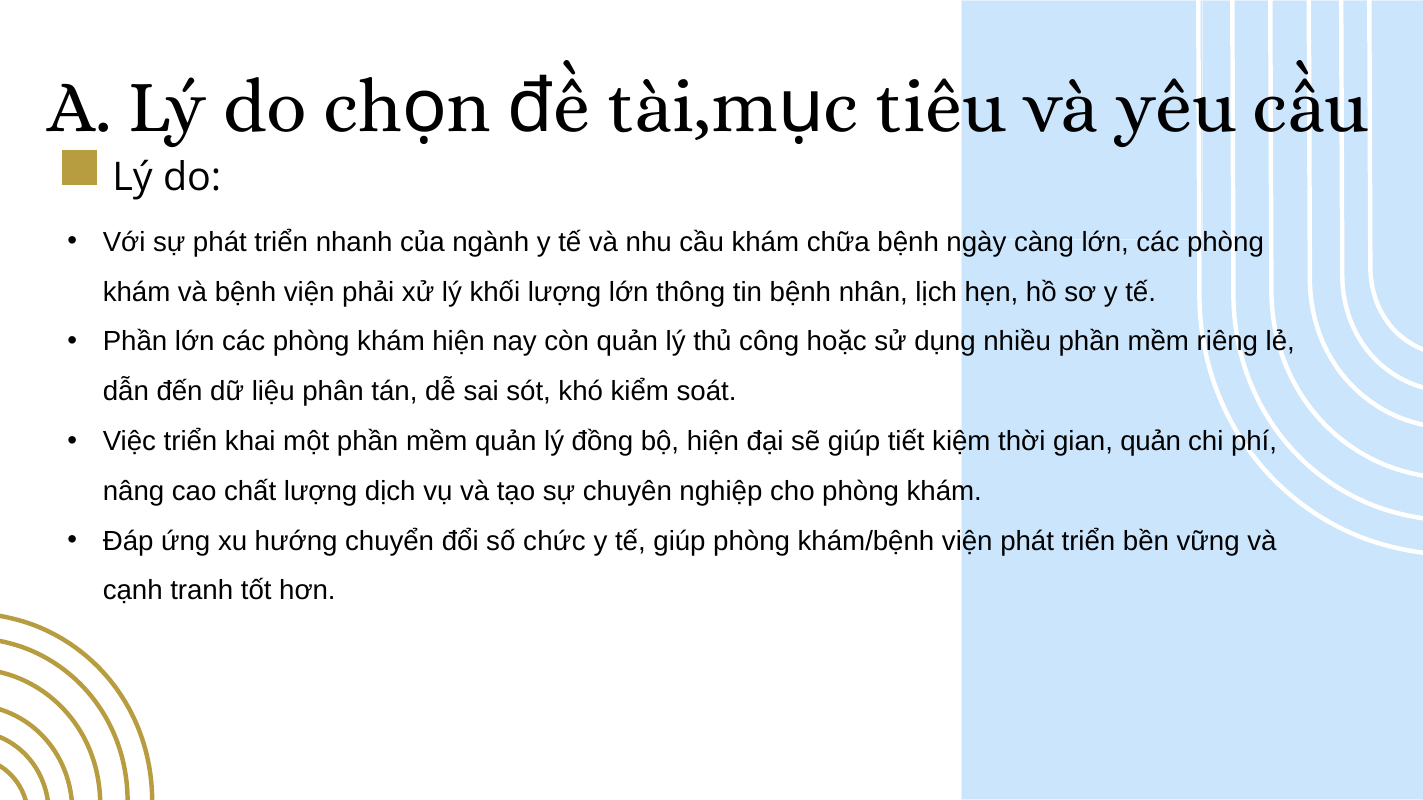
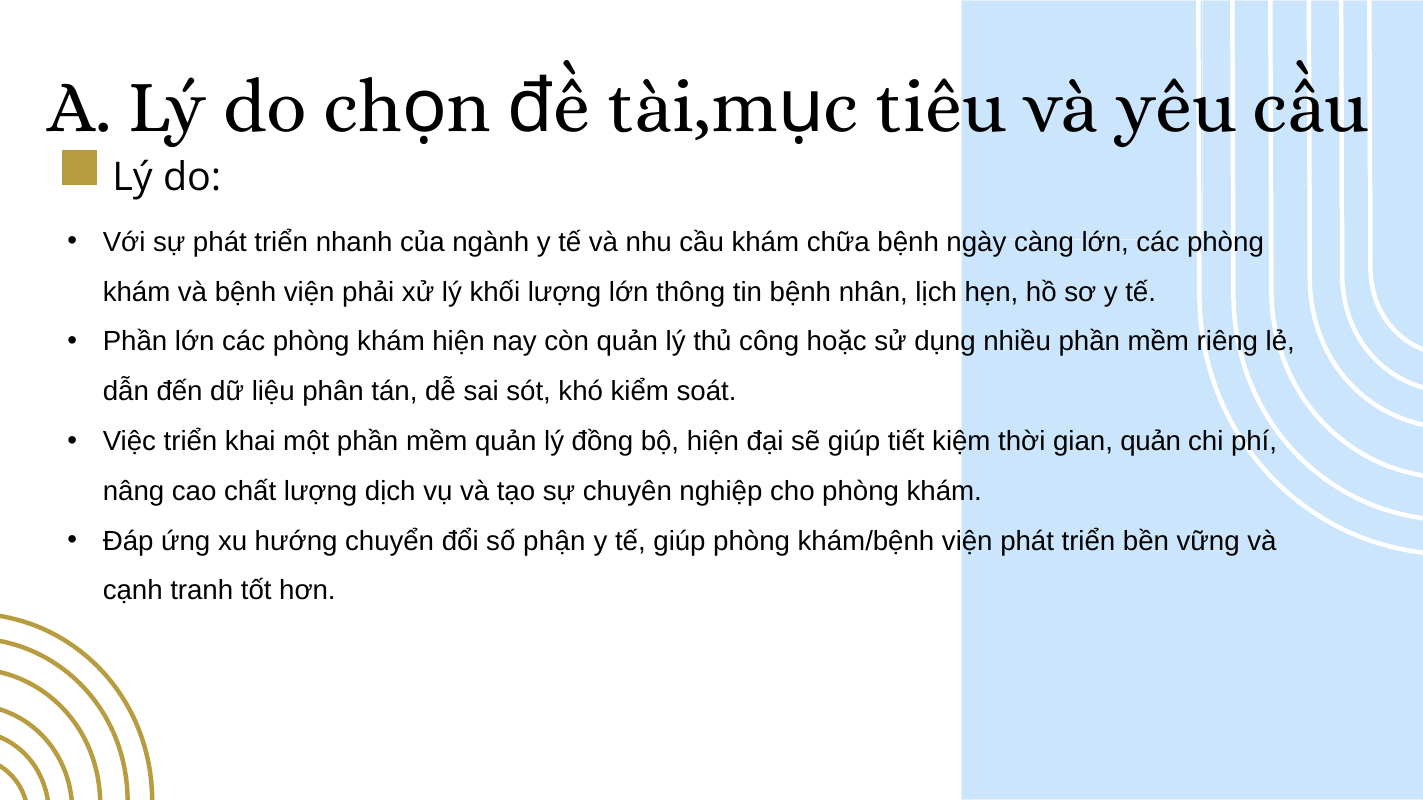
chức: chức -> phận (554, 541)
